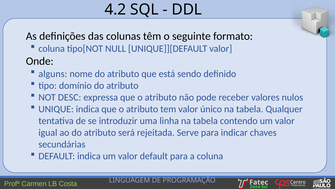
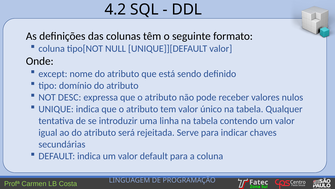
alguns: alguns -> except (53, 74)
